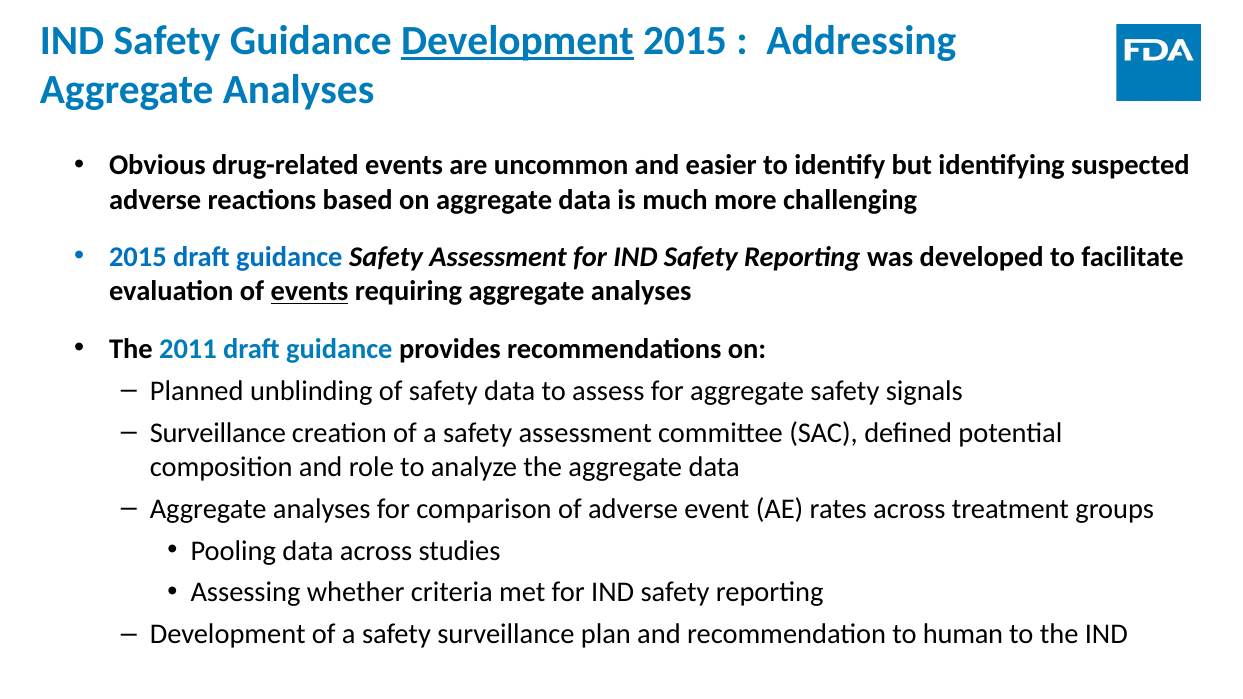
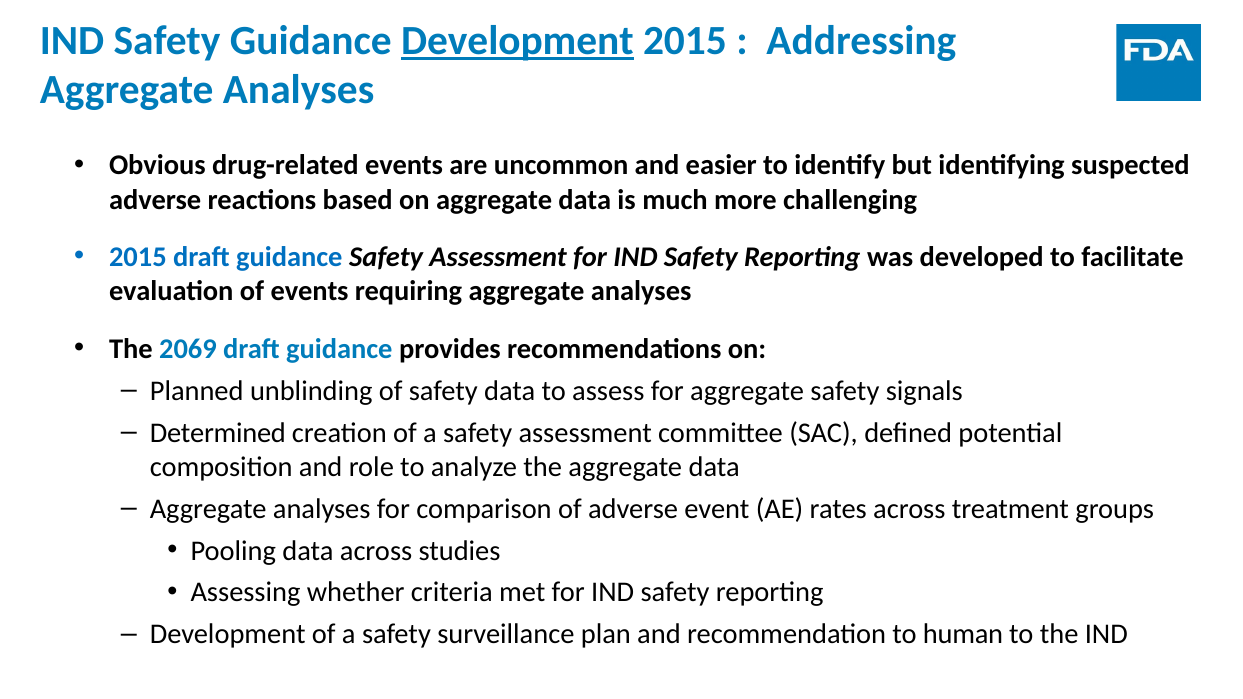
events underline: present -> none (310, 291)
2011: 2011 -> 2069 (188, 349)
Surveillance: Surveillance -> Determined (218, 433)
